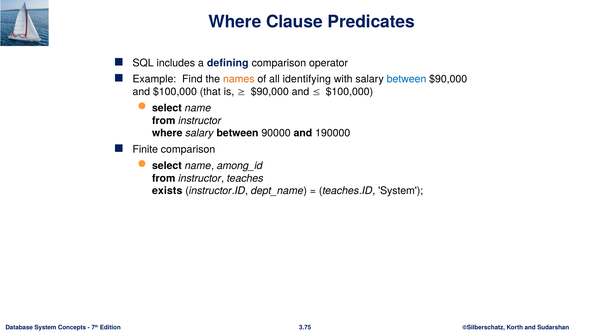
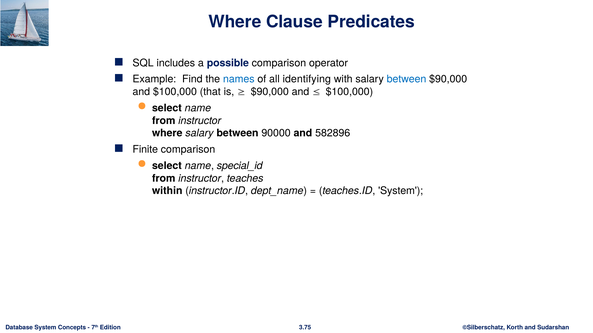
defining: defining -> possible (228, 63)
names colour: orange -> blue (239, 79)
190000: 190000 -> 582896 (333, 133)
among_id: among_id -> special_id (240, 166)
exists: exists -> within (167, 191)
